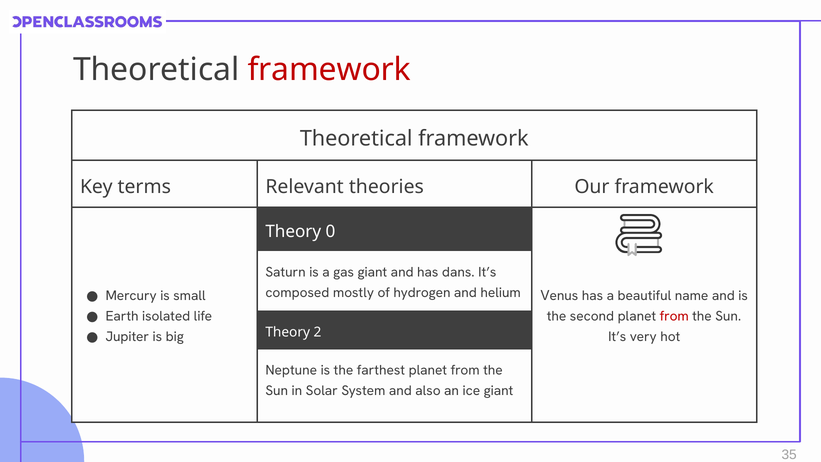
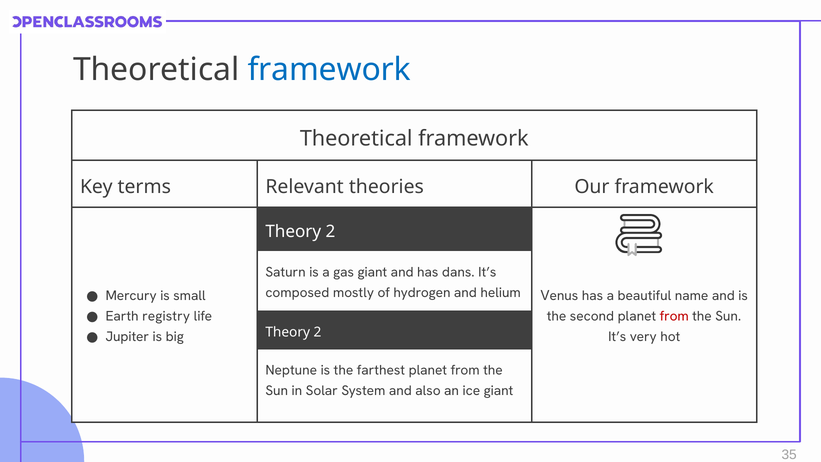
framework colour: red -> blue (329, 70)
0: 0 -> 2 (330, 231)
isolated: isolated -> registry (166, 316)
